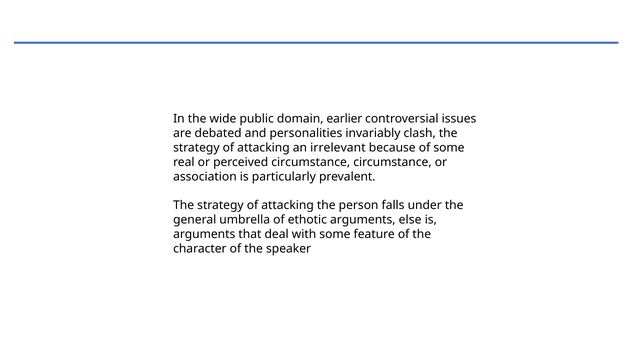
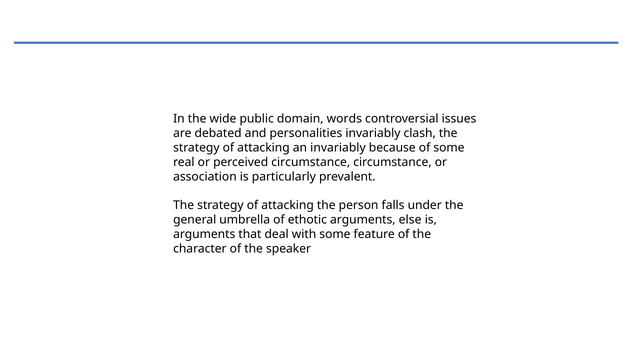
earlier: earlier -> words (344, 119)
an irrelevant: irrelevant -> invariably (338, 148)
